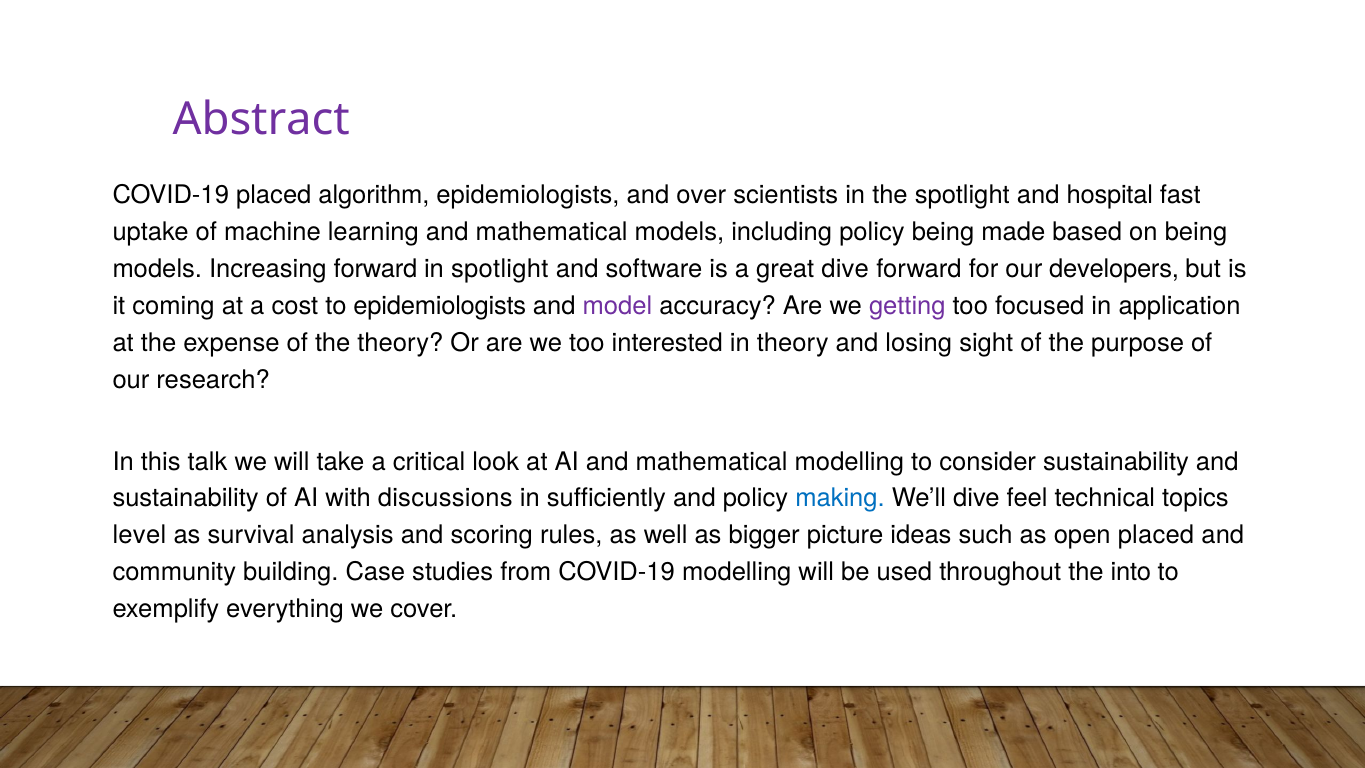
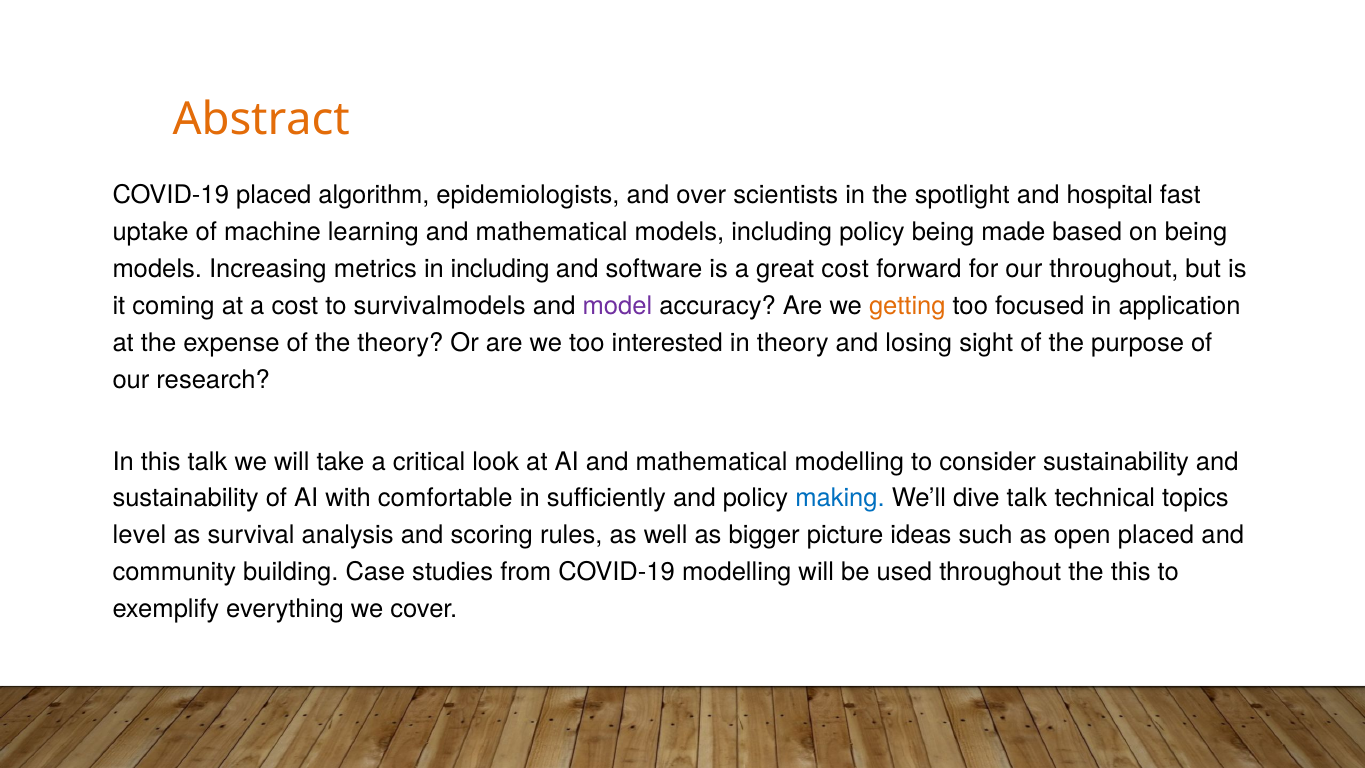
Abstract colour: purple -> orange (261, 120)
Increasing forward: forward -> metrics (375, 269)
in spotlight: spotlight -> including (500, 269)
great dive: dive -> cost (845, 269)
our developers: developers -> throughout (1114, 269)
to epidemiologists: epidemiologists -> survivalmodels (440, 306)
getting colour: purple -> orange (907, 306)
discussions: discussions -> comfortable (445, 498)
dive feel: feel -> talk (1027, 498)
the into: into -> this (1131, 572)
